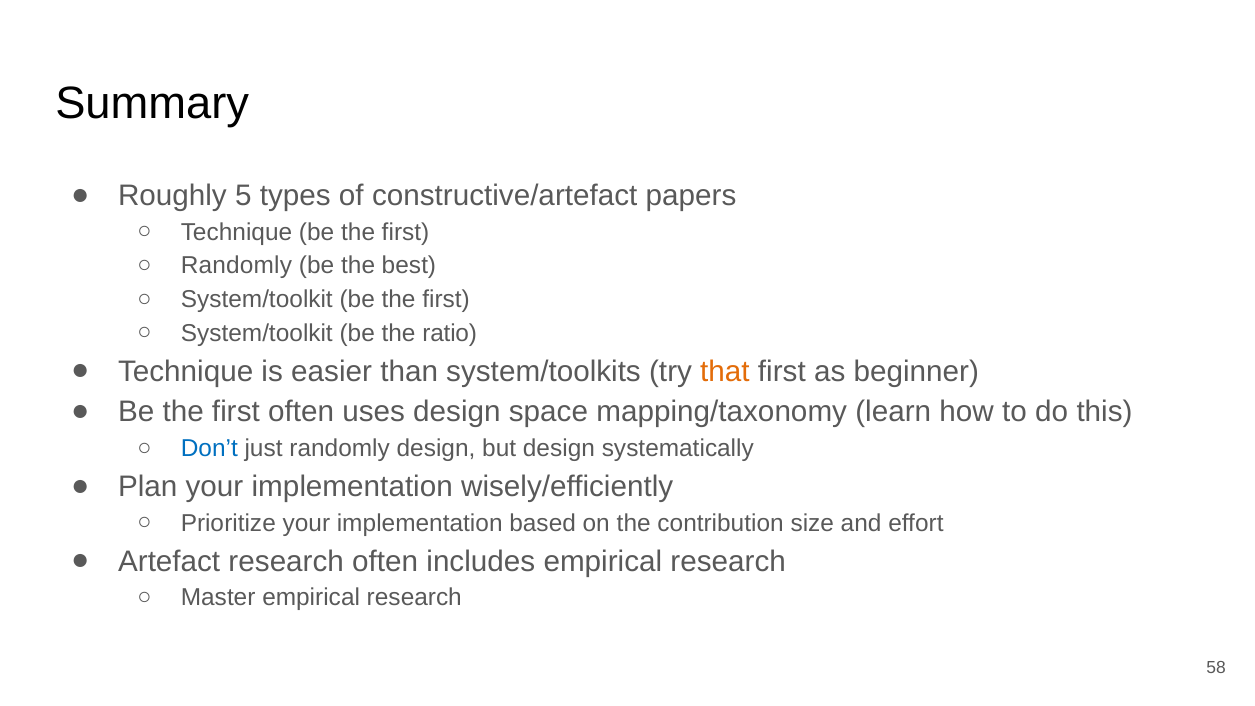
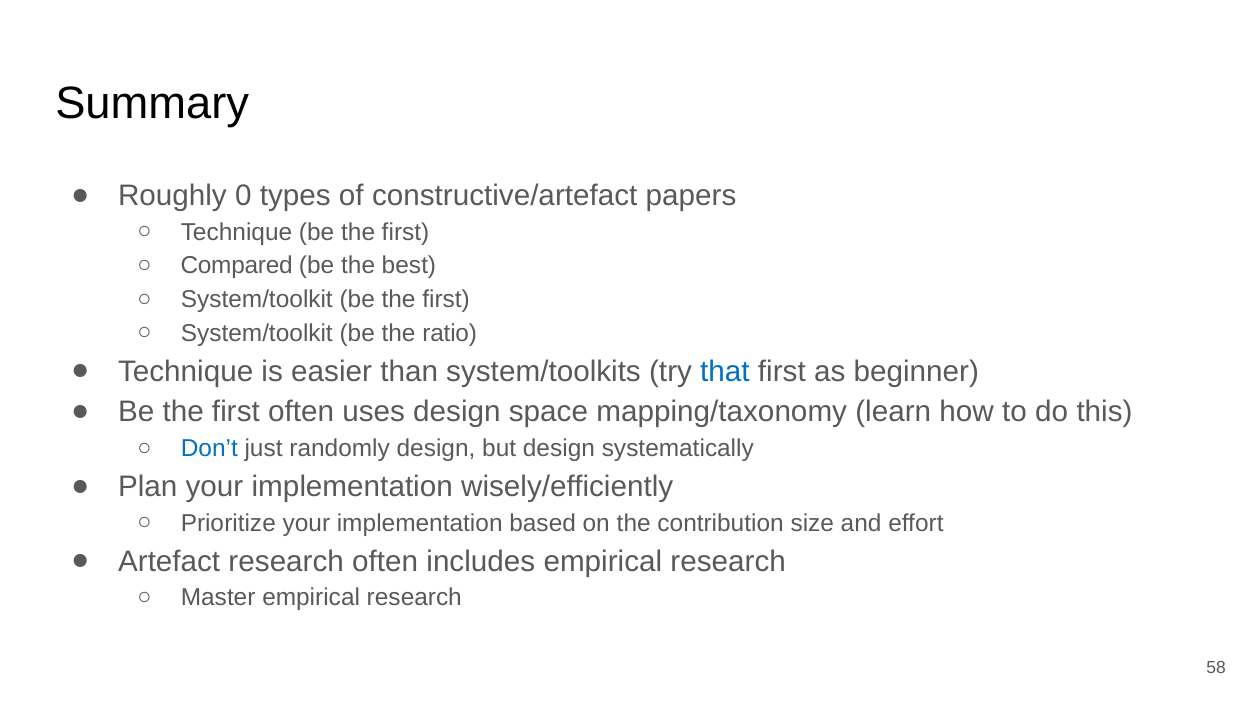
5: 5 -> 0 (243, 196)
Randomly: Randomly -> Compared (237, 266)
that colour: orange -> blue (725, 371)
